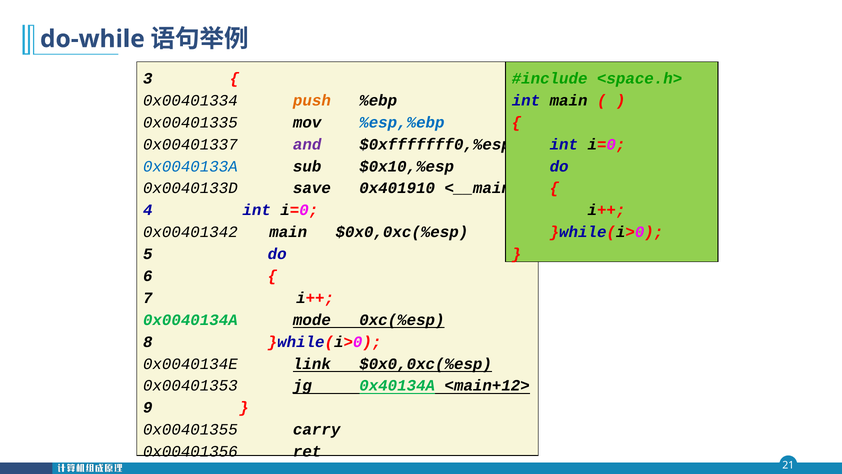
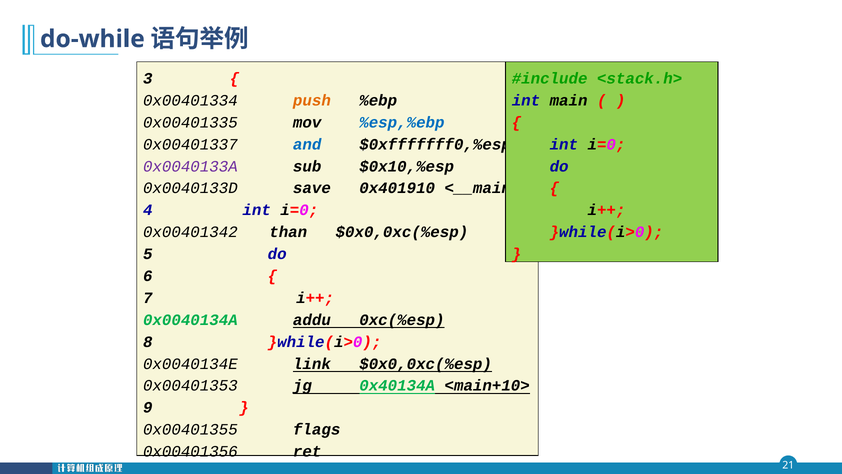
<space.h>: <space.h> -> <stack.h> (640, 78)
and colour: purple -> blue (307, 144)
0x0040133A colour: blue -> purple (190, 166)
0x00401342 main: main -> than (288, 232)
mode: mode -> addu (312, 320)
<main+12>: <main+12> -> <main+10> (487, 385)
carry: carry -> flags (317, 429)
